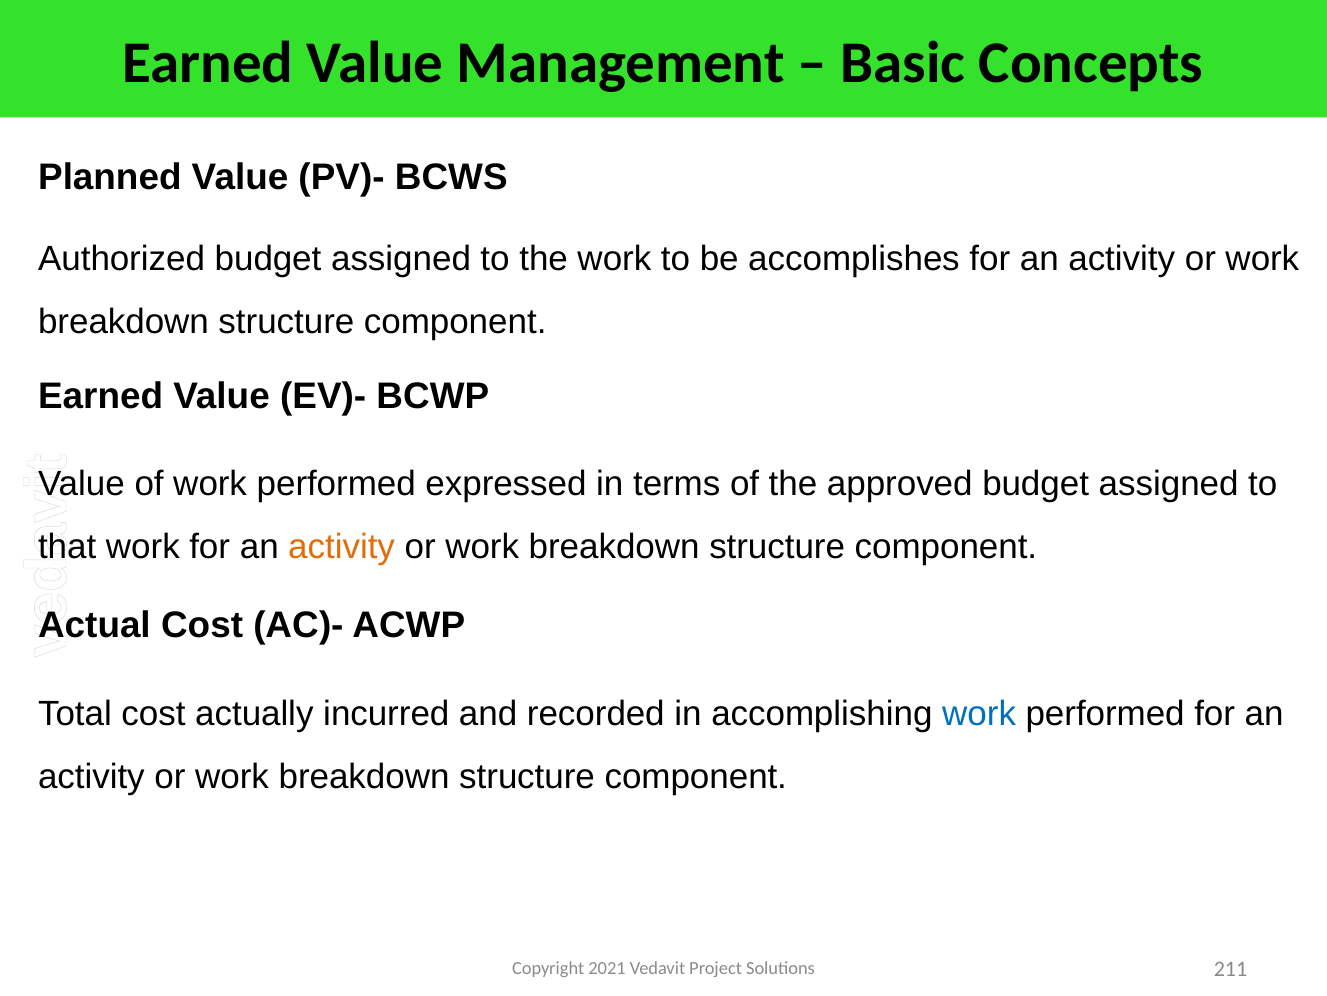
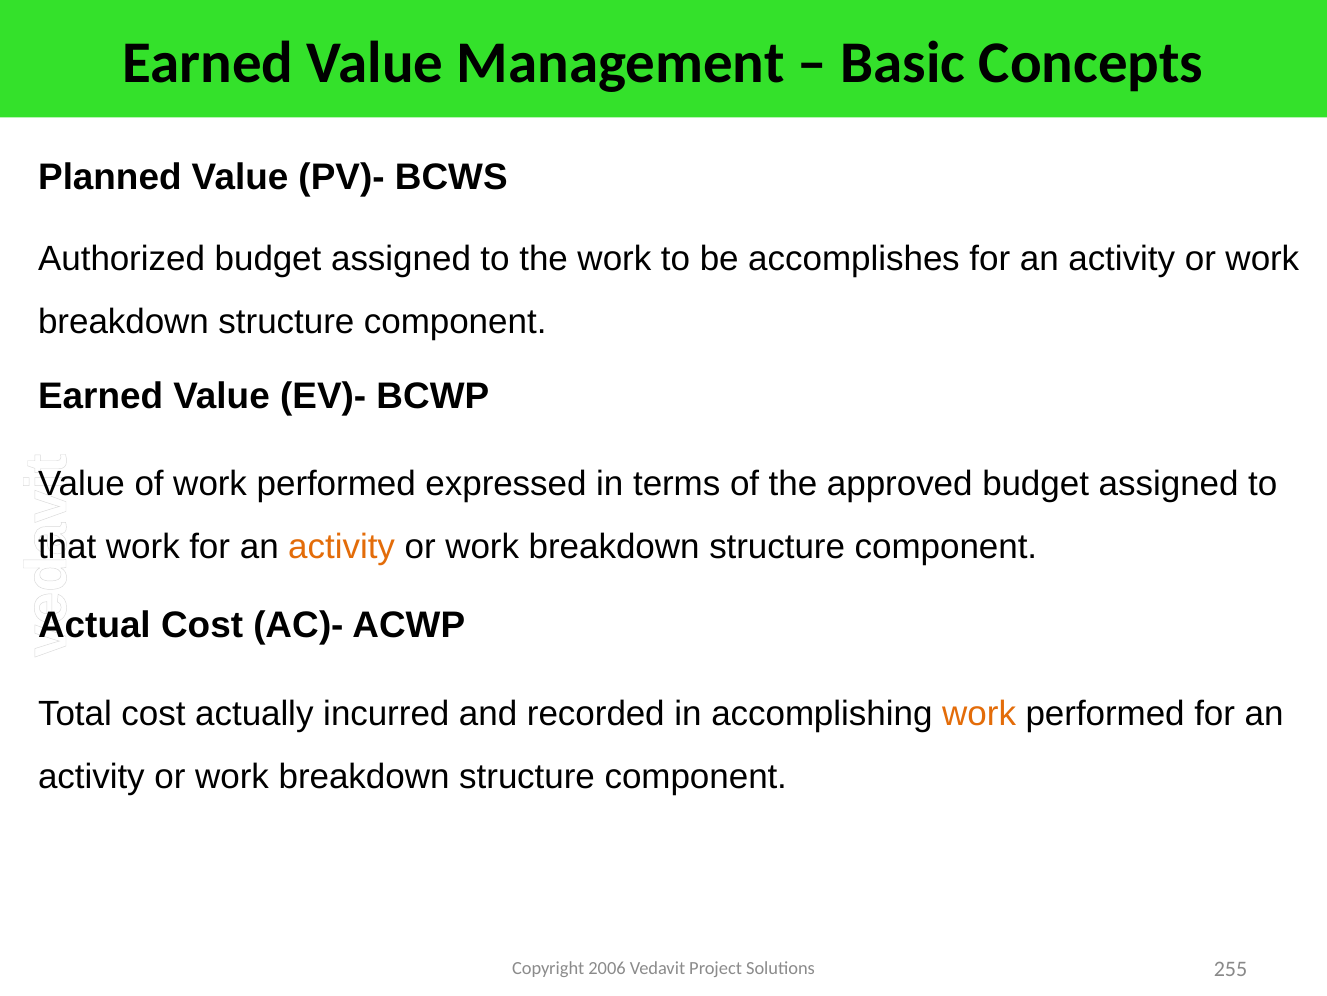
work colour: blue -> orange (979, 713)
2021: 2021 -> 2006 (607, 968)
211: 211 -> 255 (1231, 968)
